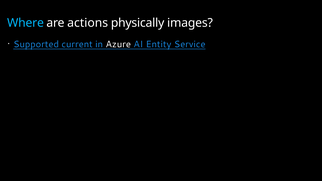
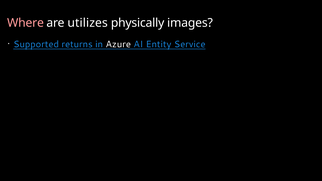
Where colour: light blue -> pink (26, 23)
actions: actions -> utilizes (88, 23)
current: current -> returns (77, 44)
